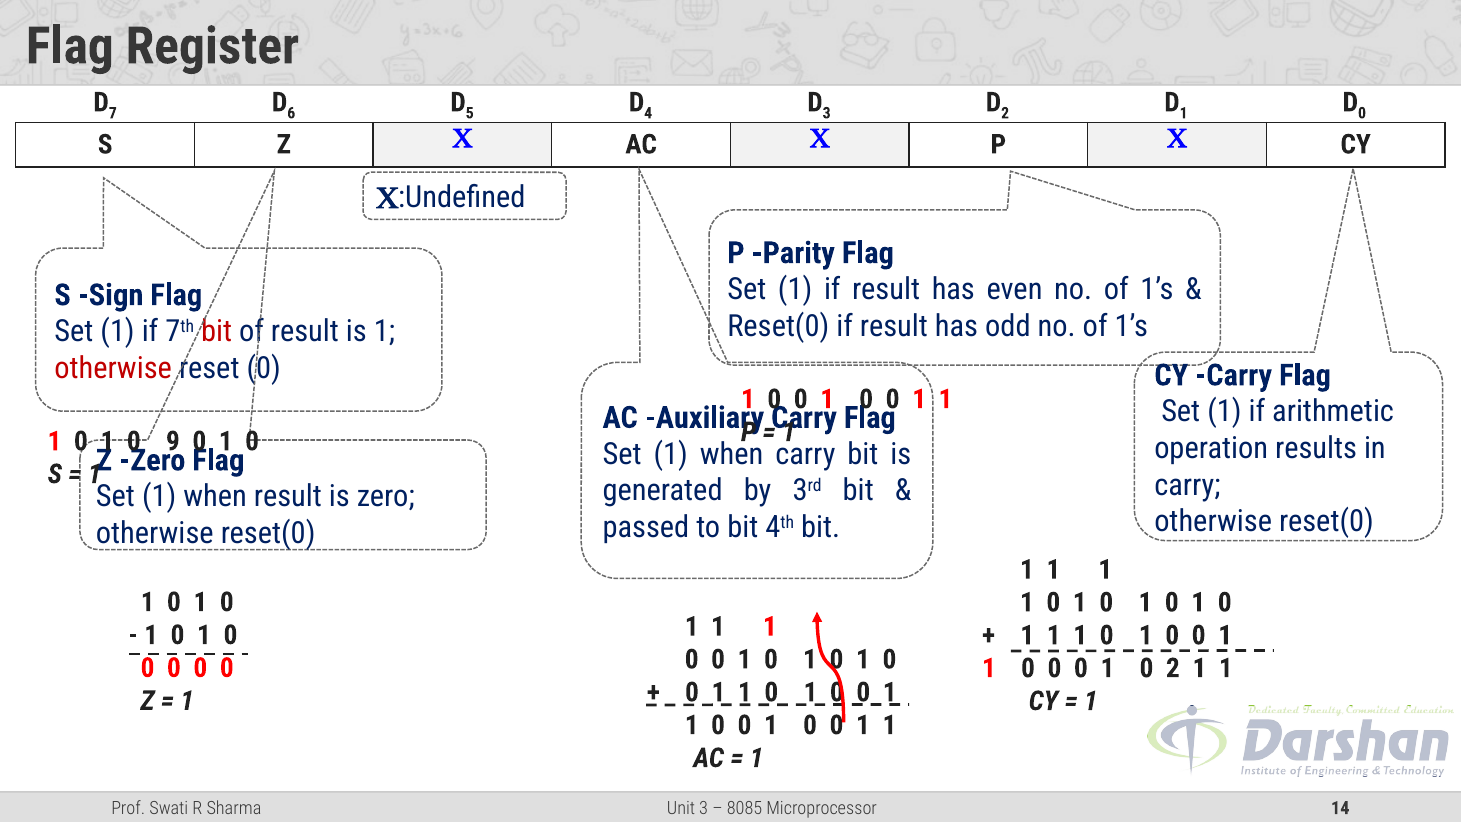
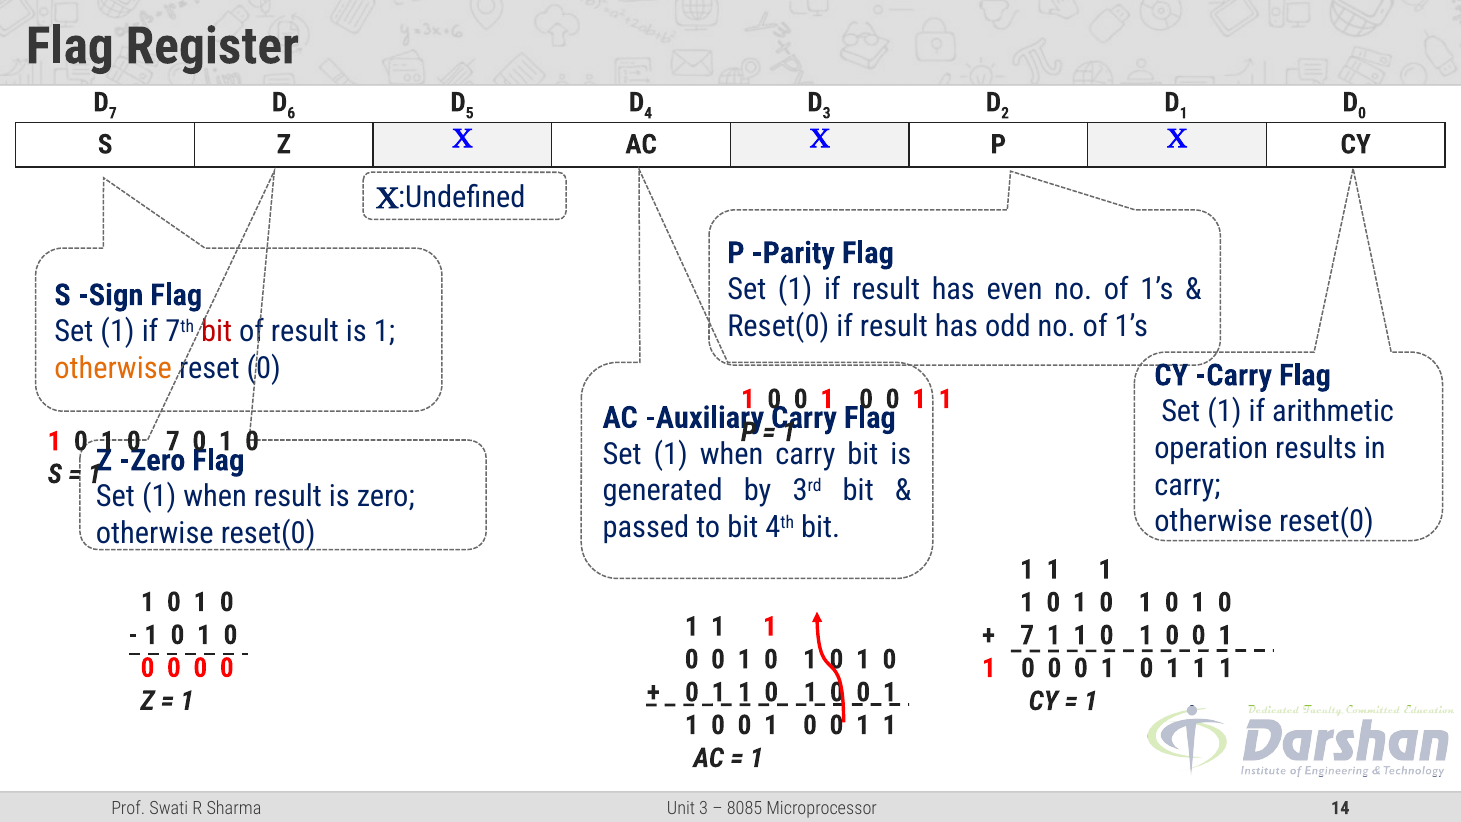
otherwise colour: red -> orange (113, 368)
0 9: 9 -> 7 (173, 441)
1: 1 -> 7 (1027, 635)
2: 2 -> 1 (1173, 668)
